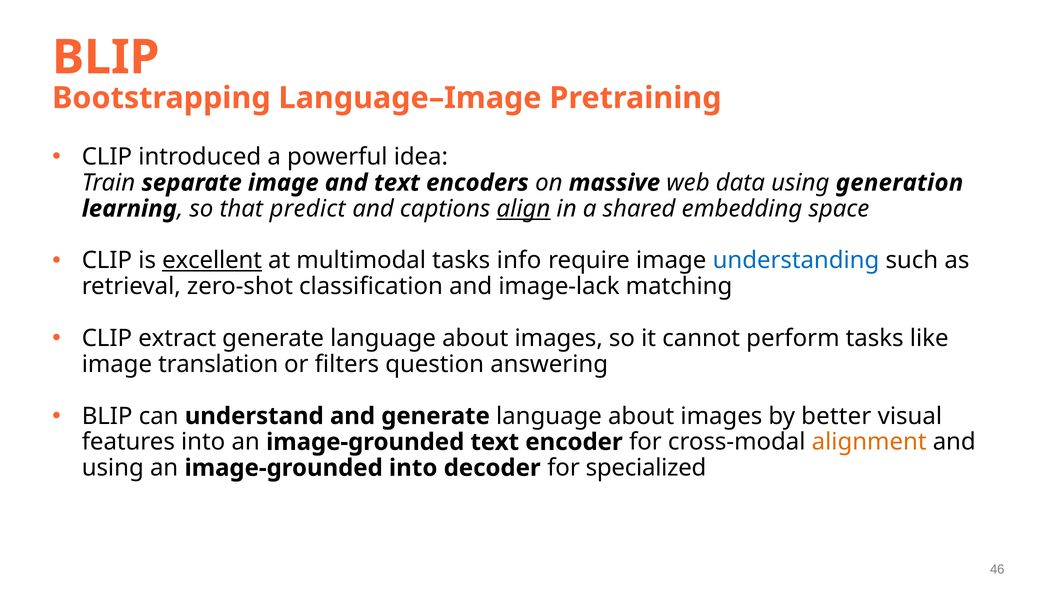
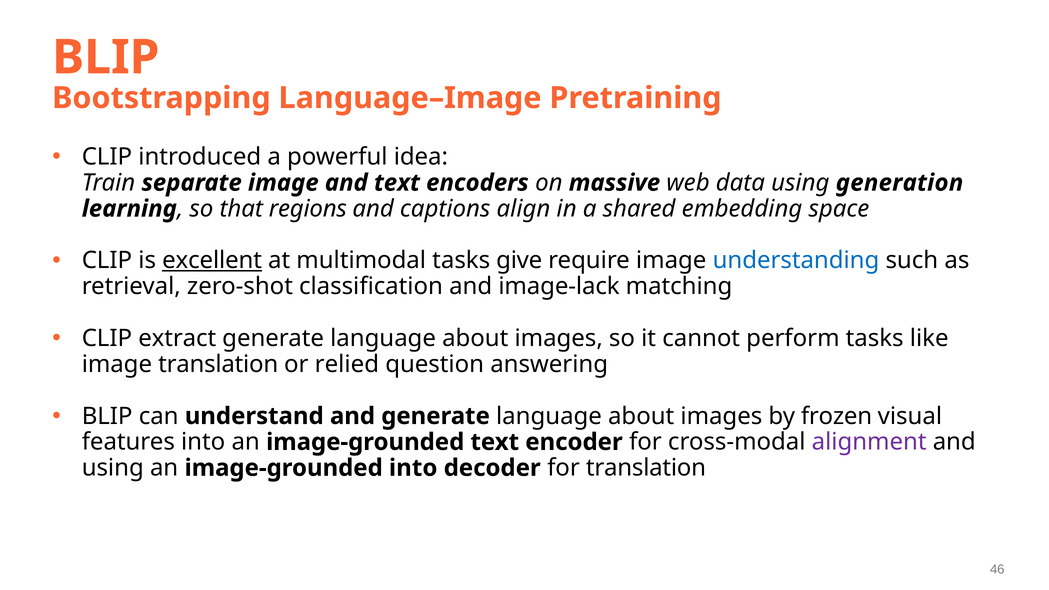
predict: predict -> regions (308, 209)
align underline: present -> none (523, 209)
info: info -> give (519, 261)
filters: filters -> relied (347, 364)
better: better -> frozen (837, 416)
alignment colour: orange -> purple (869, 442)
for specialized: specialized -> translation (646, 468)
